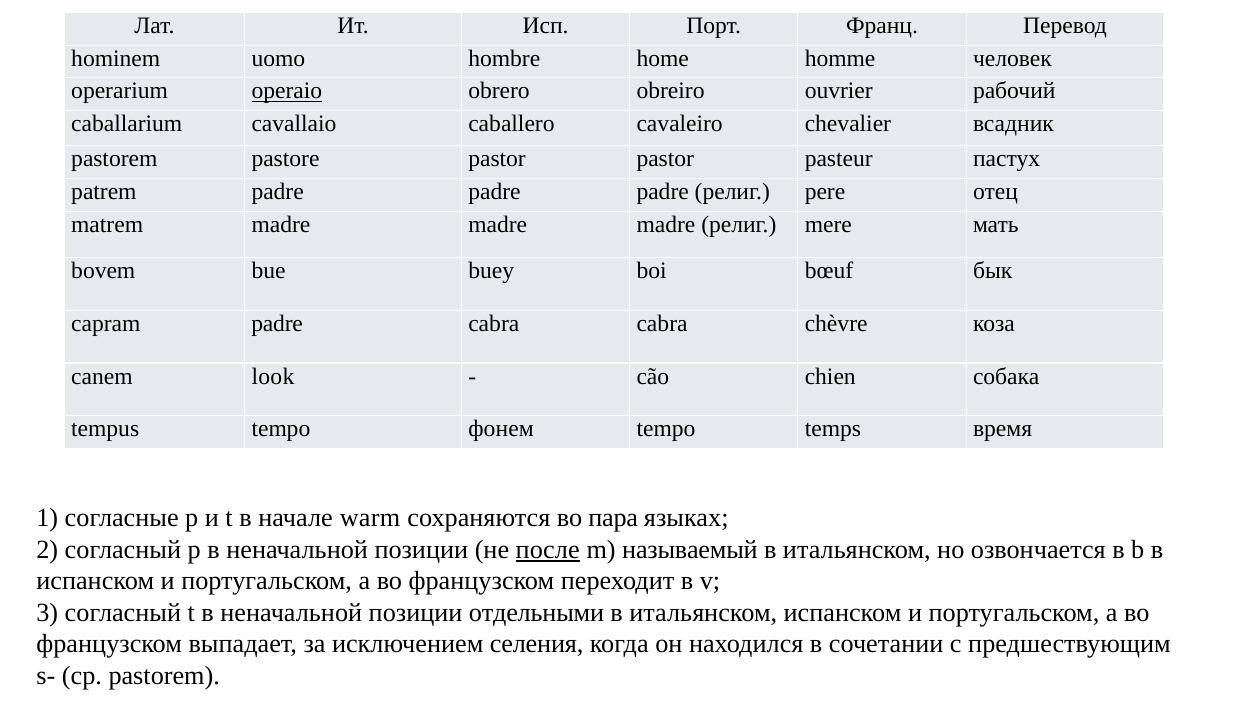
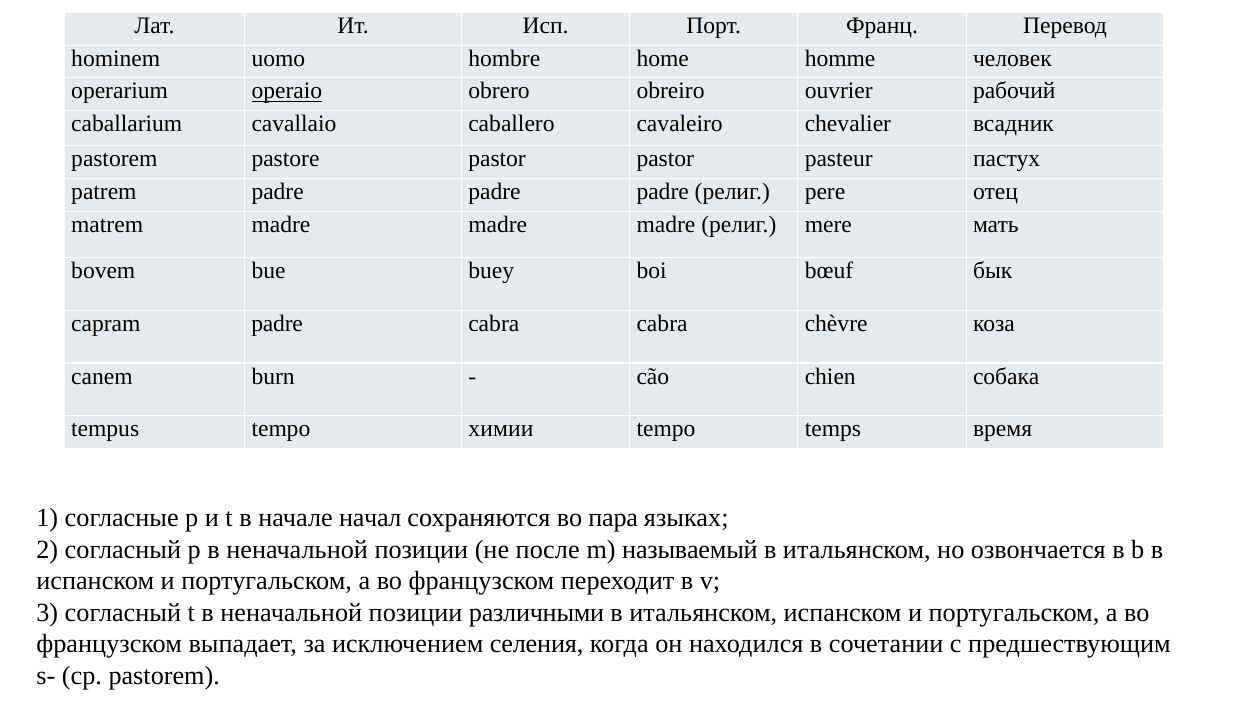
look: look -> burn (273, 376)
фонем: фонем -> химии (501, 429)
warm: warm -> начал (370, 518)
после underline: present -> none (548, 549)
отдельными: отдельными -> различными (537, 612)
